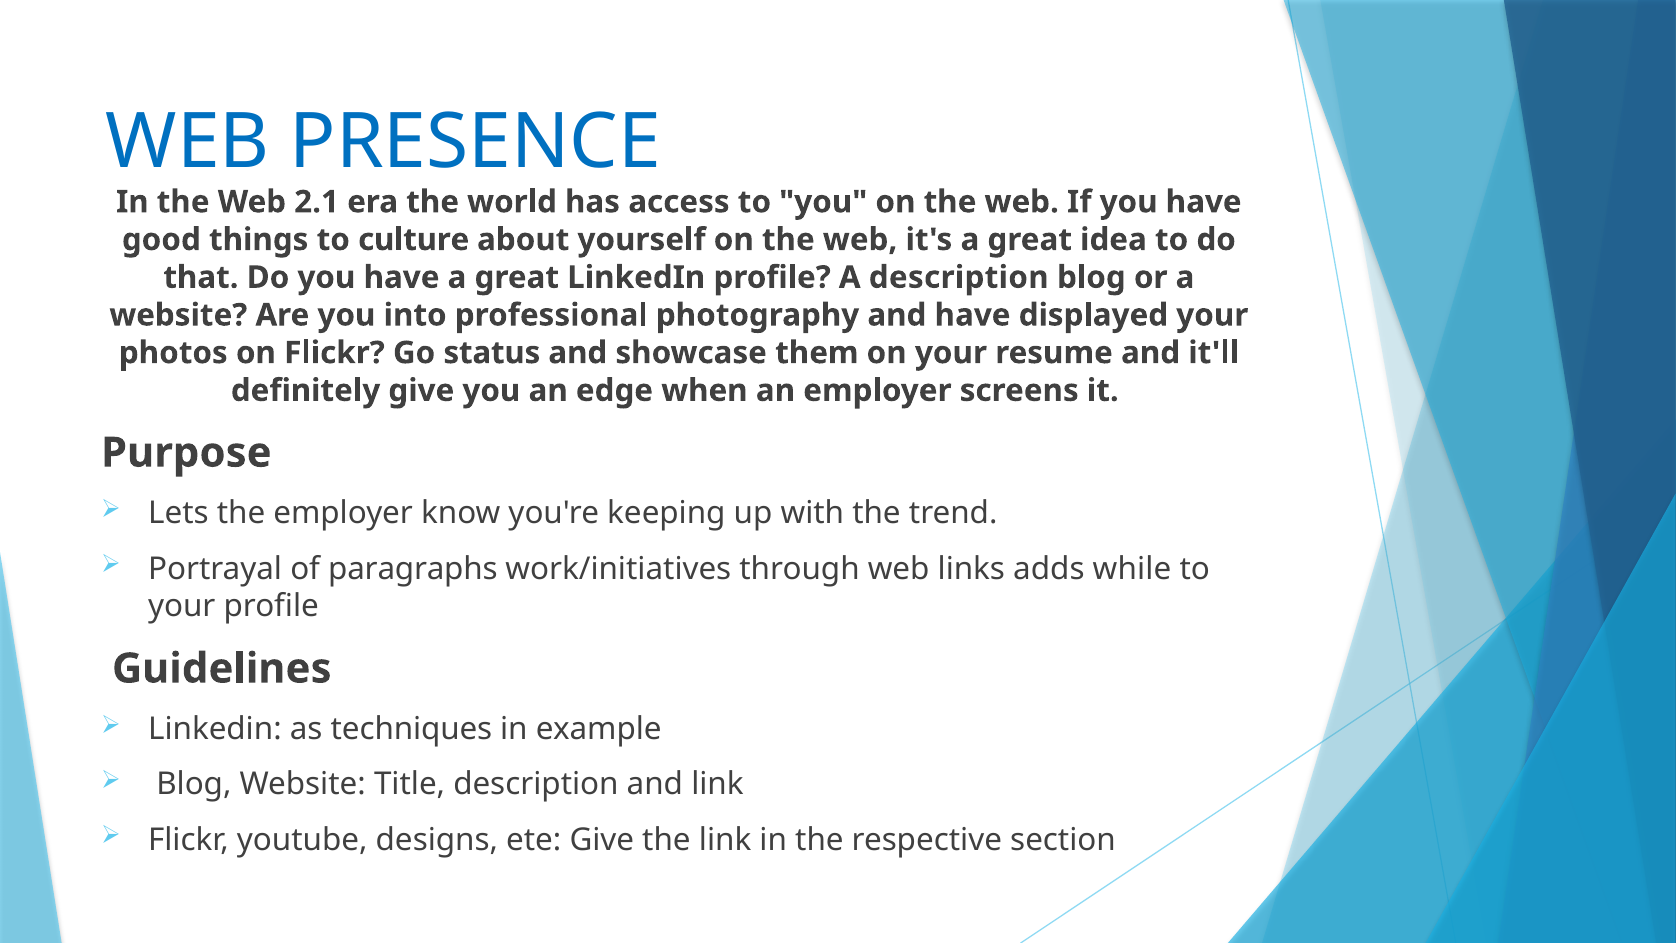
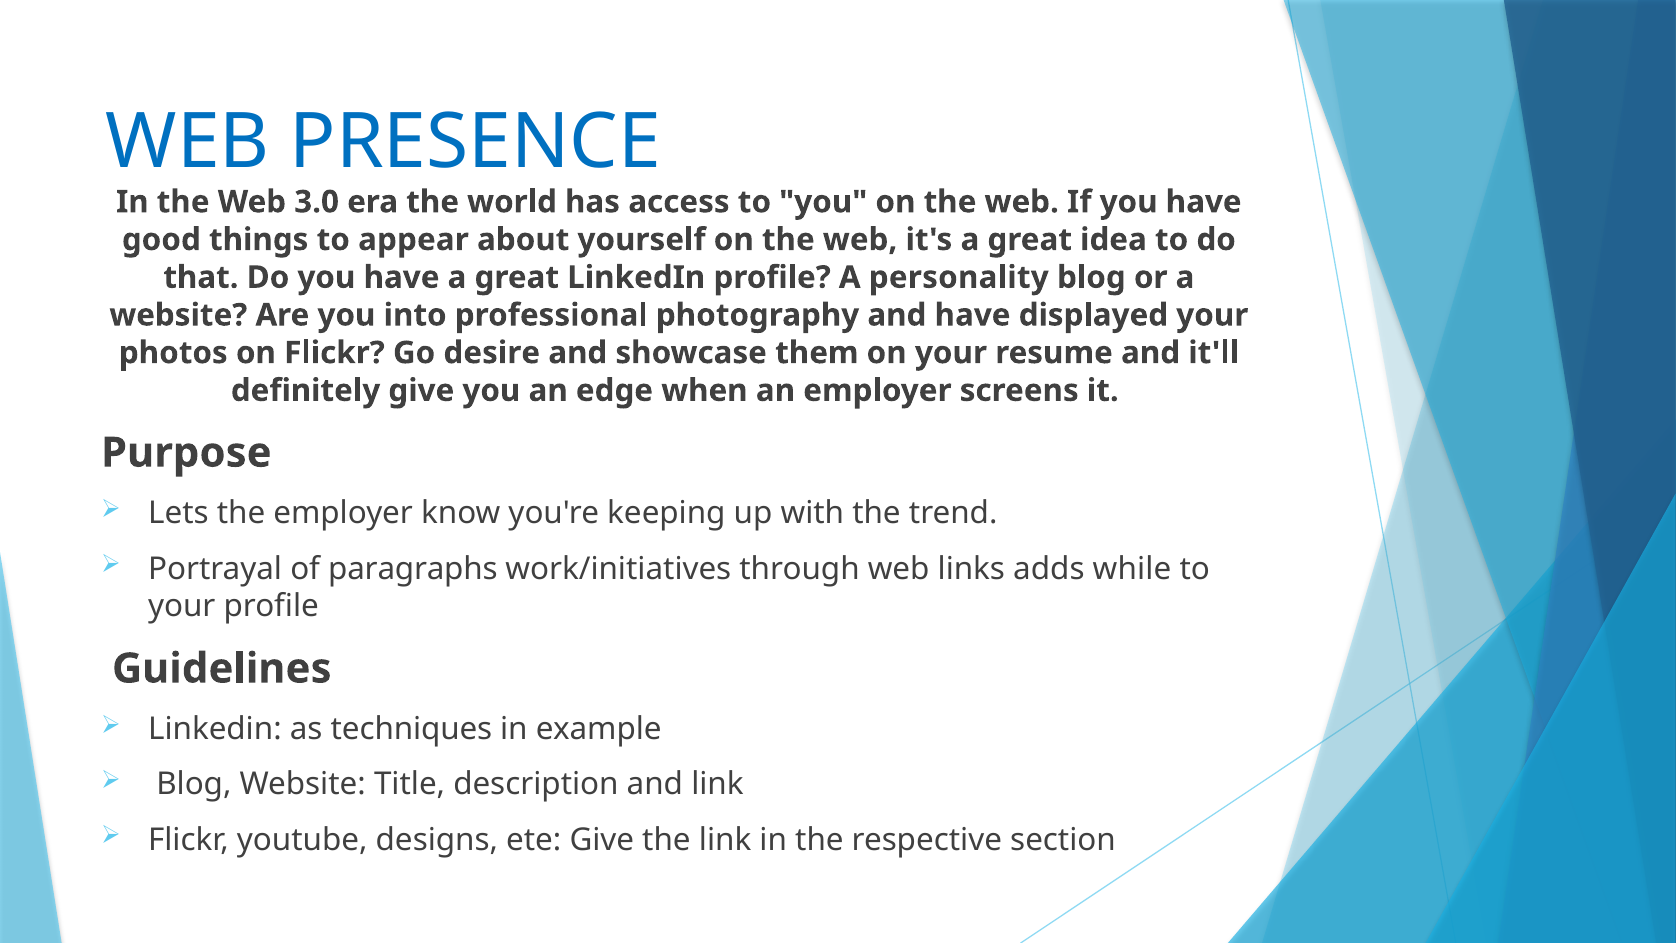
2.1: 2.1 -> 3.0 (317, 202)
culture: culture -> appear (413, 240)
A description: description -> personality (959, 277)
status: status -> desire (492, 353)
